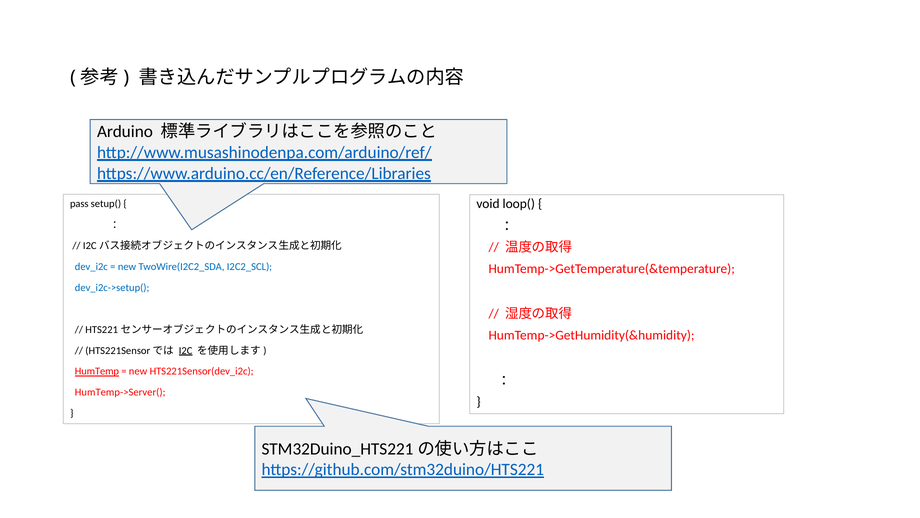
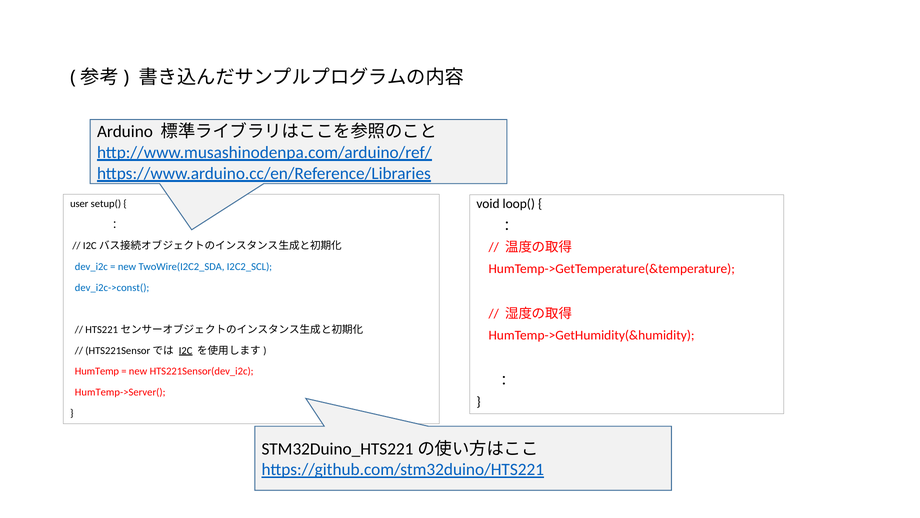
pass: pass -> user (79, 203)
dev_i2c->setup(: dev_i2c->setup( -> dev_i2c->const( (112, 287)
HumTemp underline: present -> none (97, 371)
